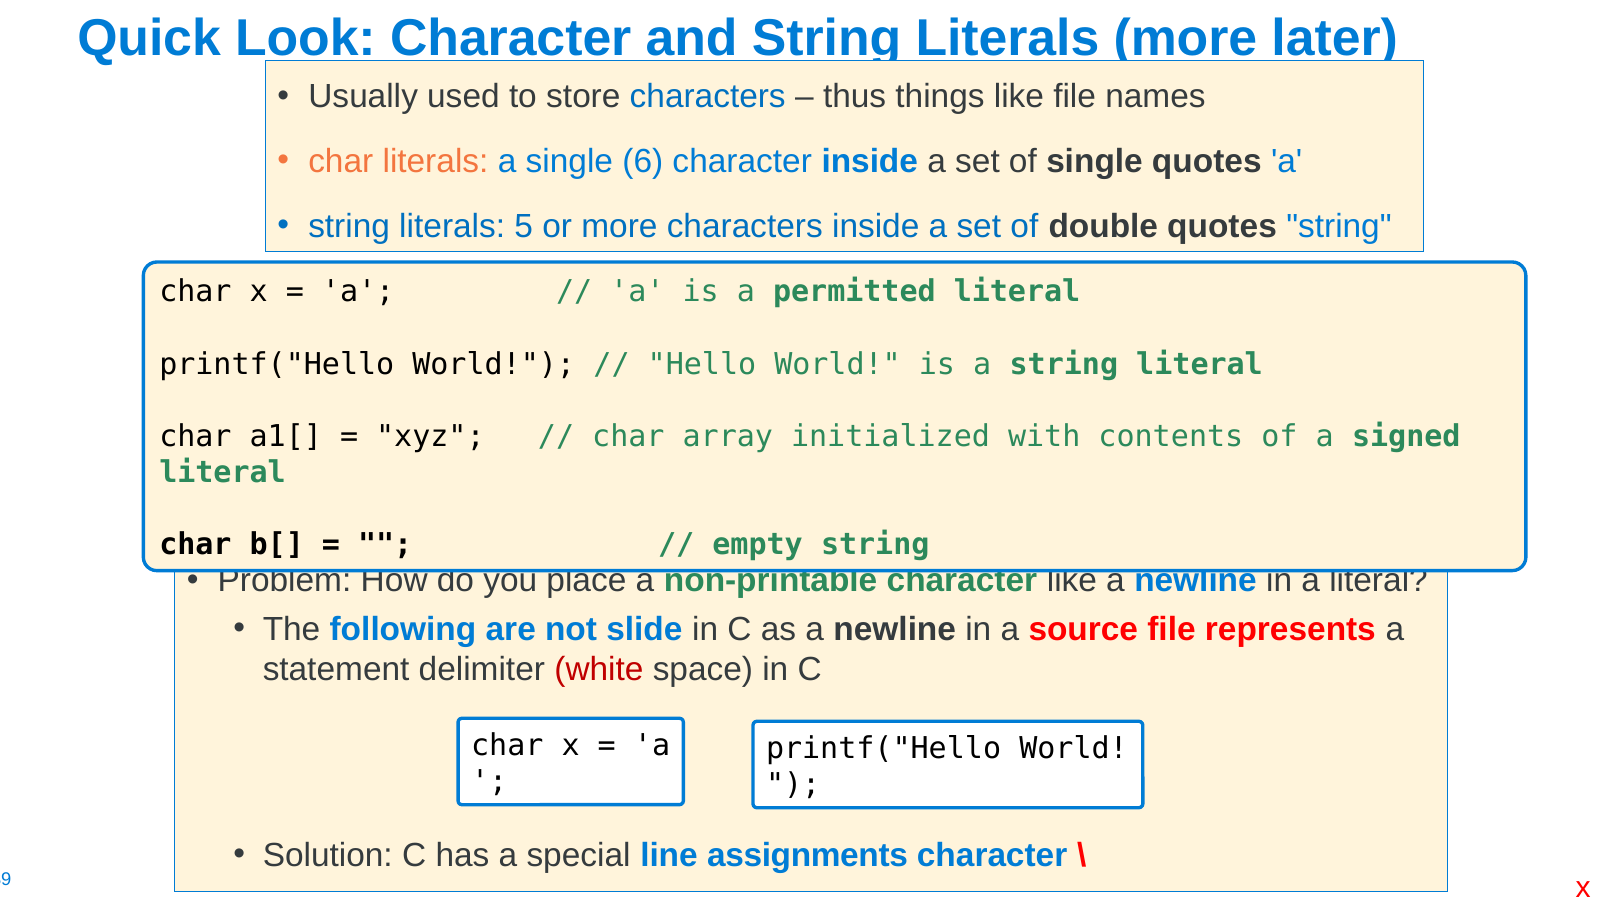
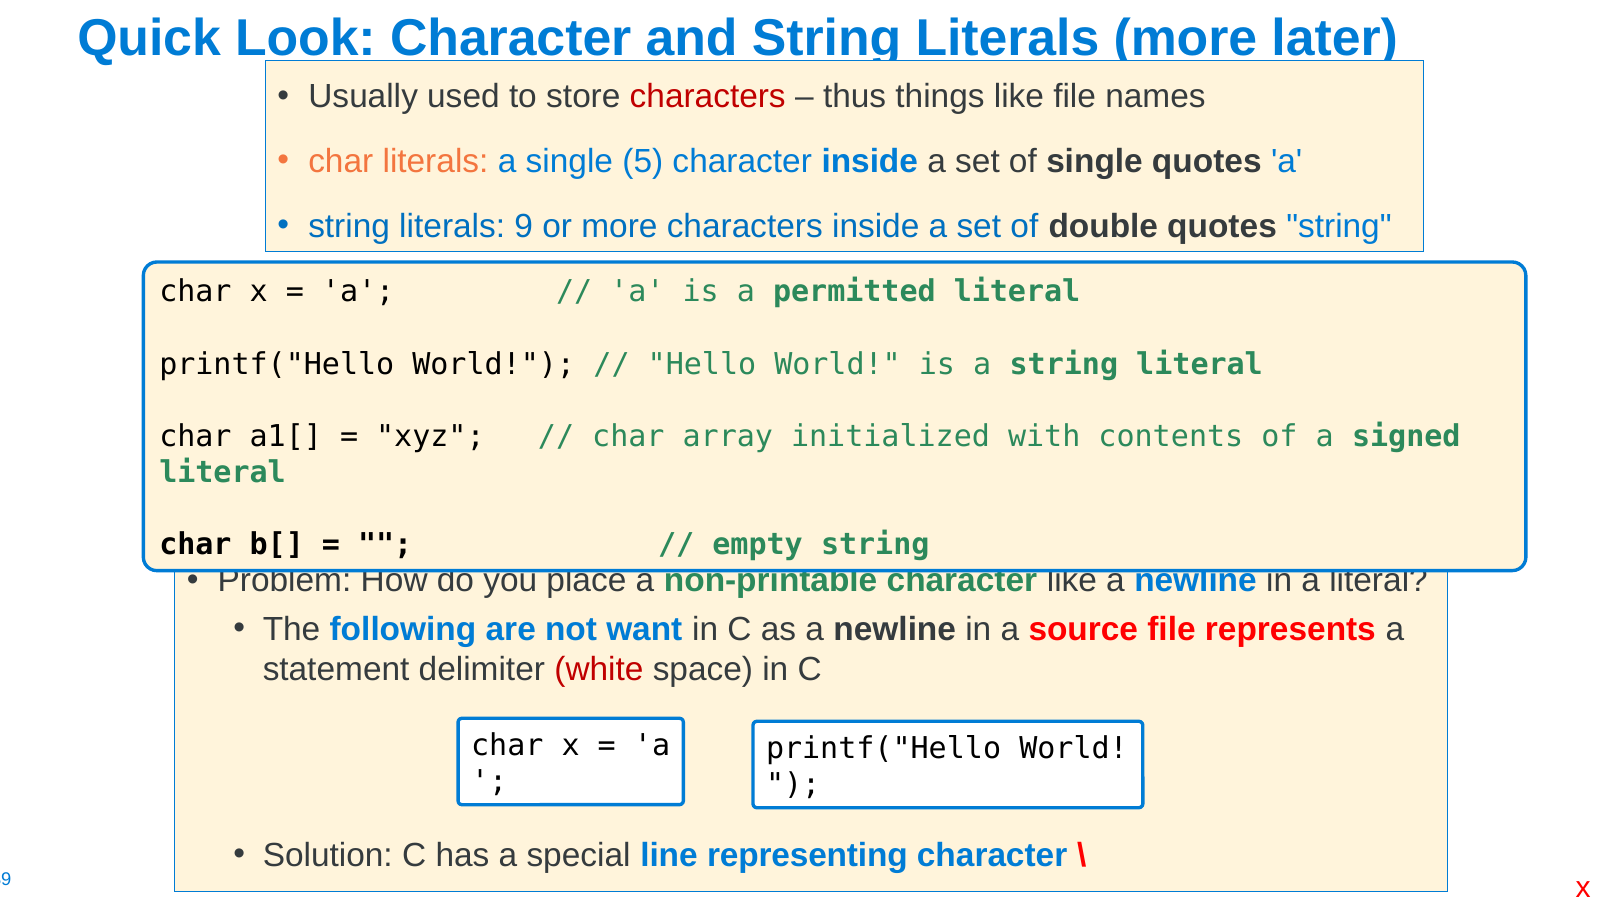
characters colour: blue -> red (708, 97)
6: 6 -> 5 (643, 162)
5: 5 -> 9 (524, 226)
slide: slide -> want (644, 629)
assignments: assignments -> representing (807, 855)
